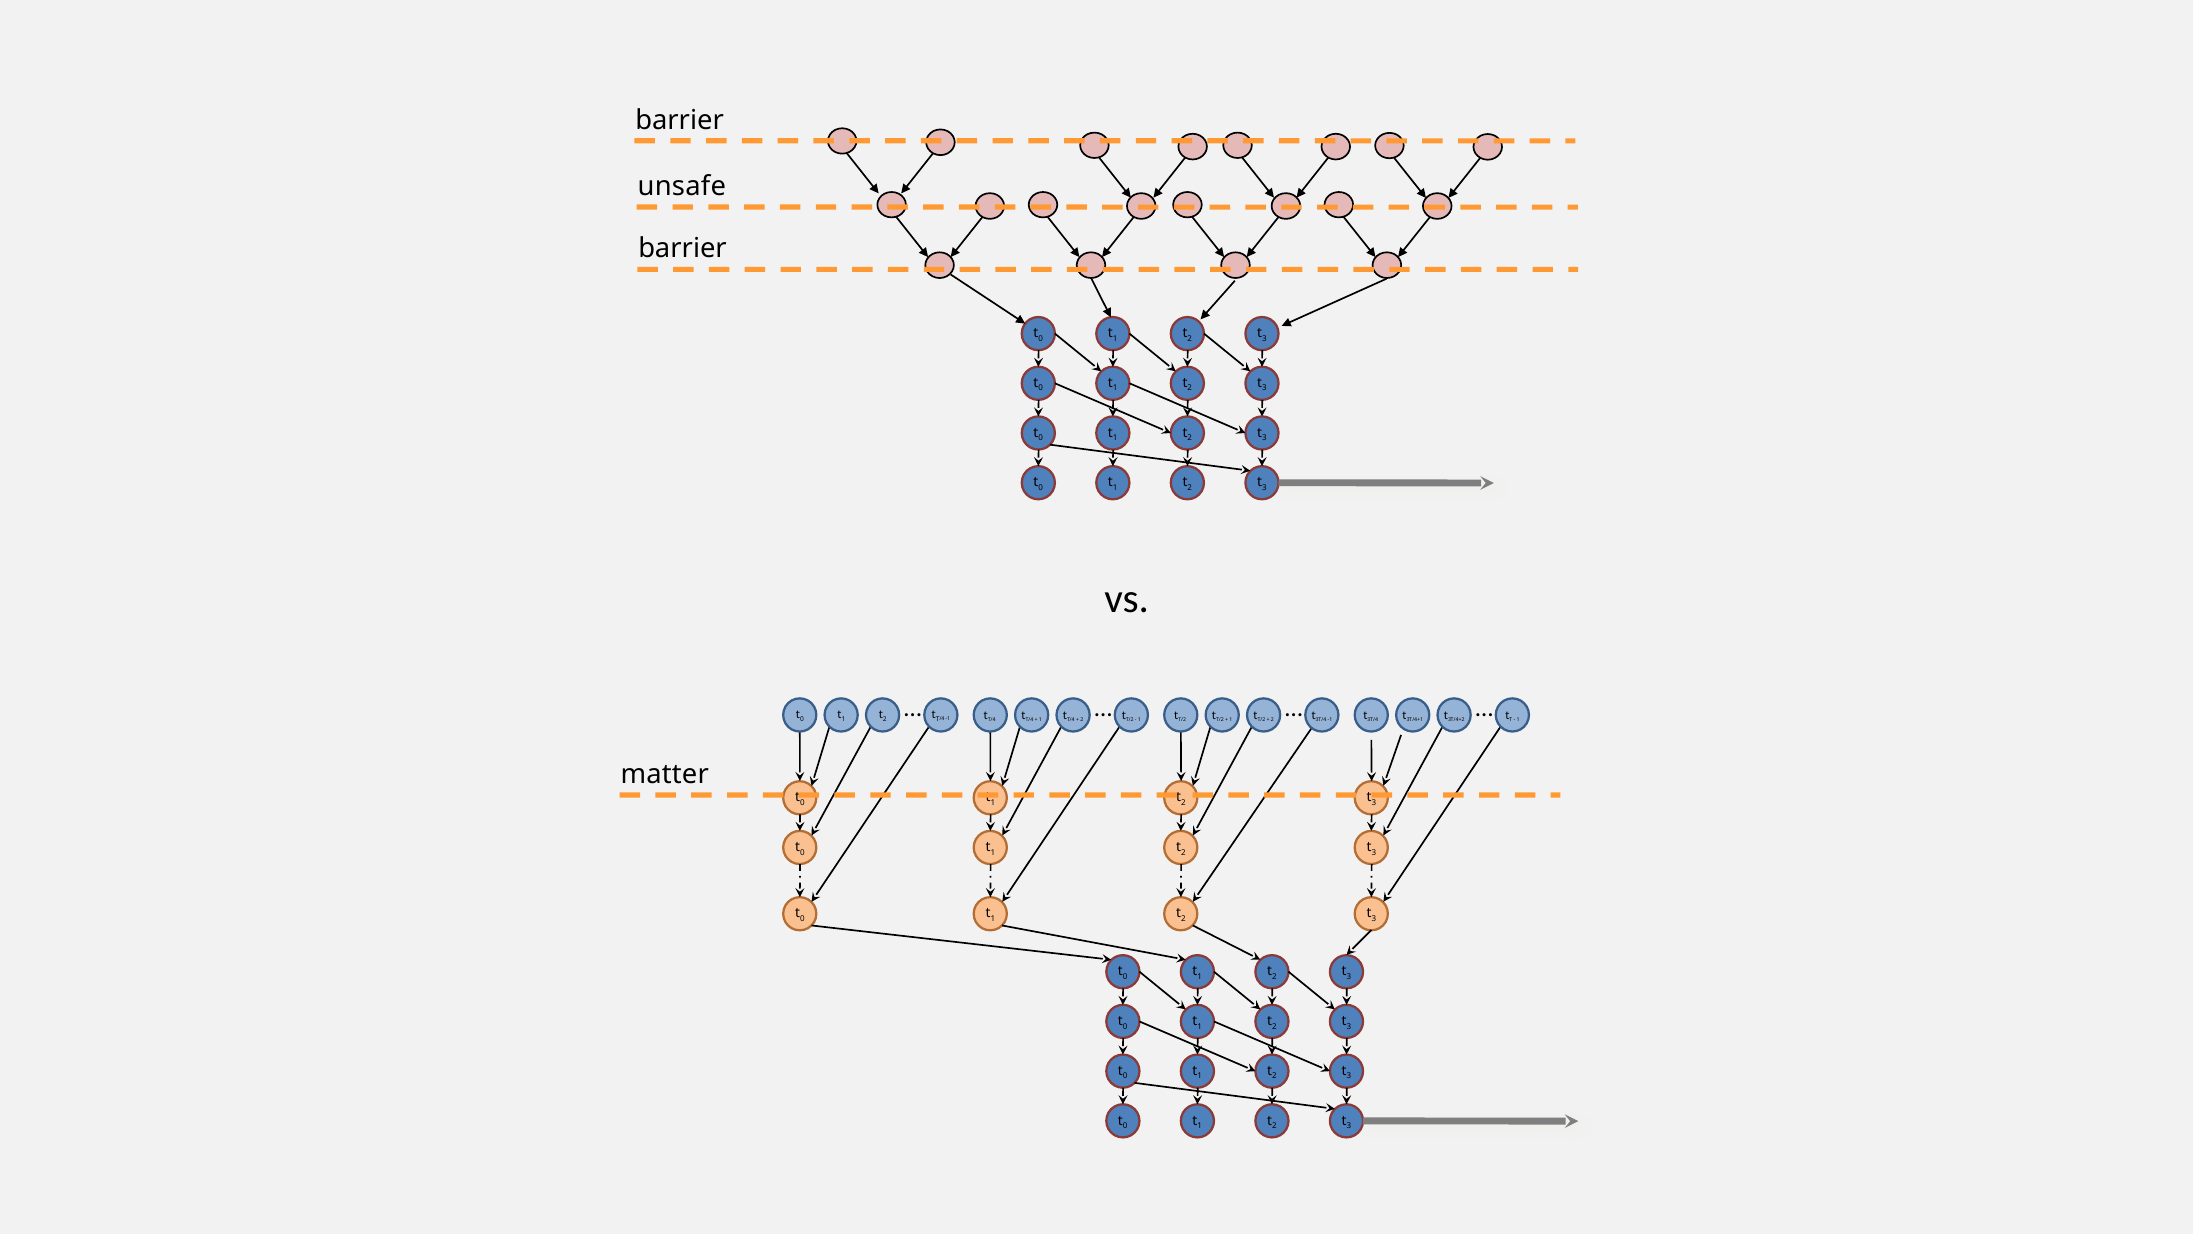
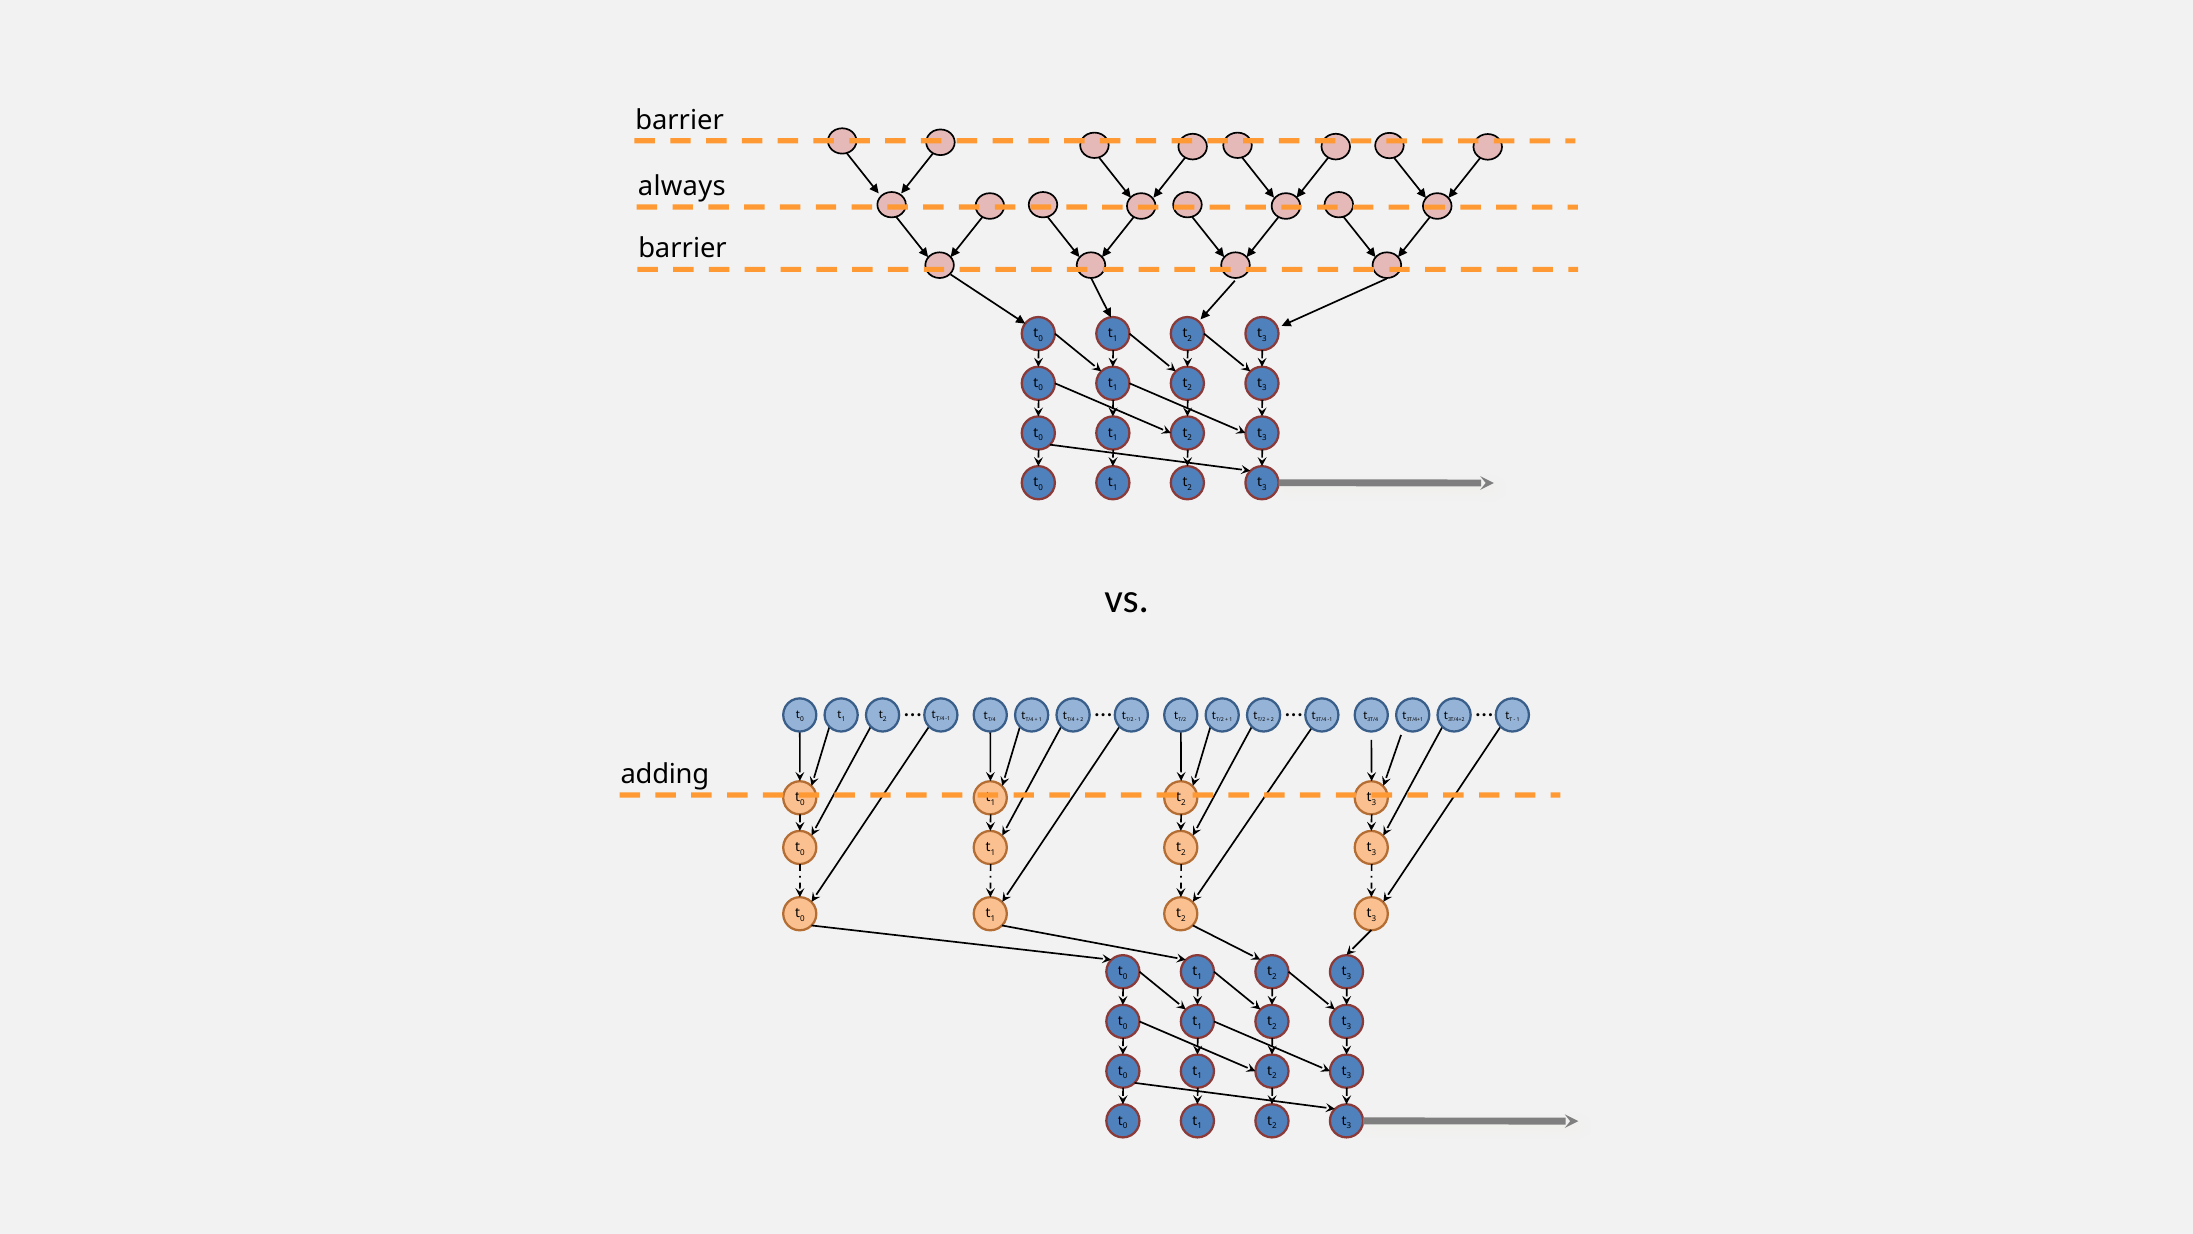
unsafe: unsafe -> always (682, 186)
matter: matter -> adding (665, 774)
